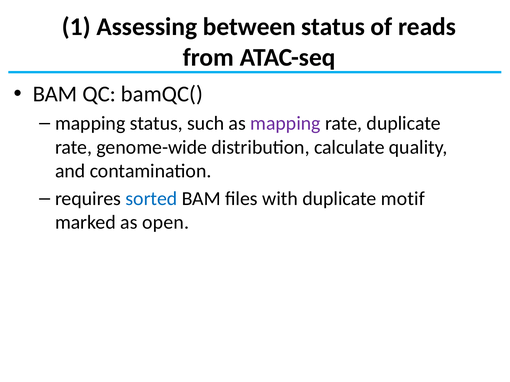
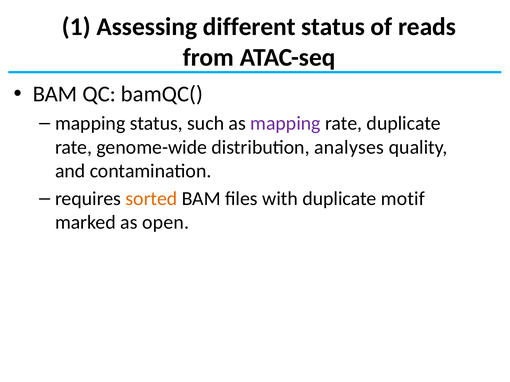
between: between -> different (249, 27)
calculate: calculate -> analyses (349, 147)
sorted colour: blue -> orange (151, 199)
